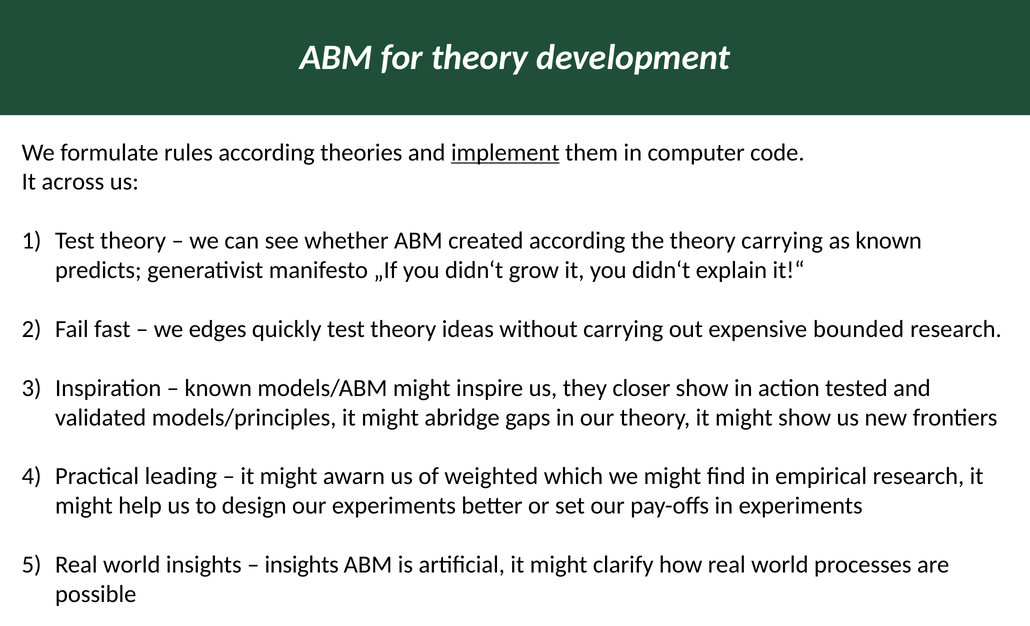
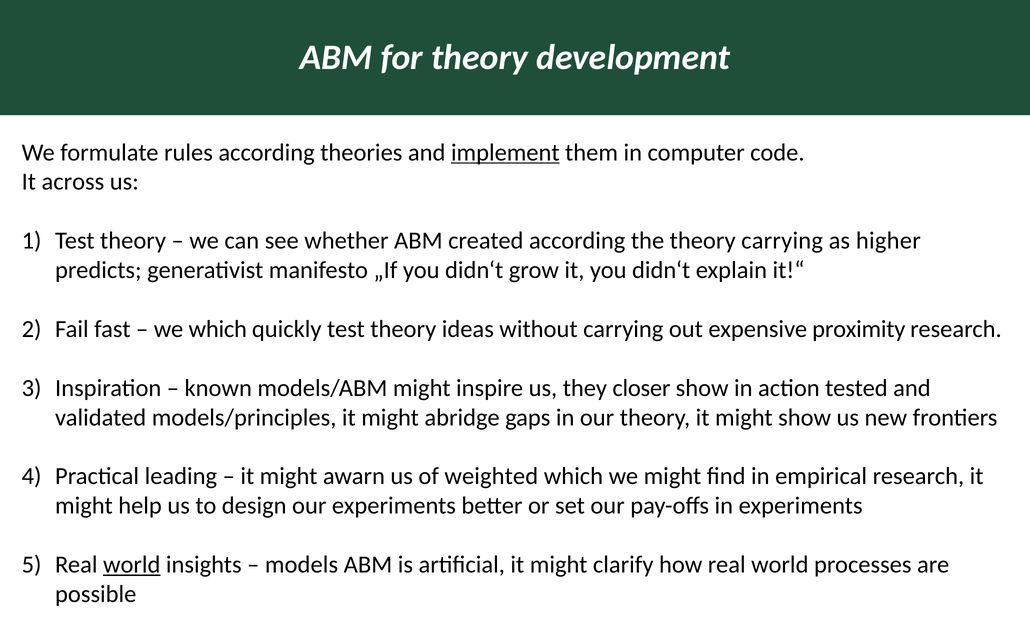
as known: known -> higher (888, 241)
we edges: edges -> which (218, 329)
bounded: bounded -> proximity (859, 329)
world underline: none -> present (132, 565)
insights: insights -> models (302, 565)
